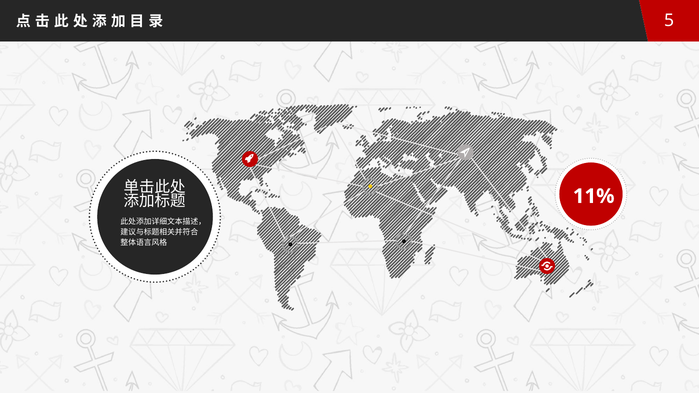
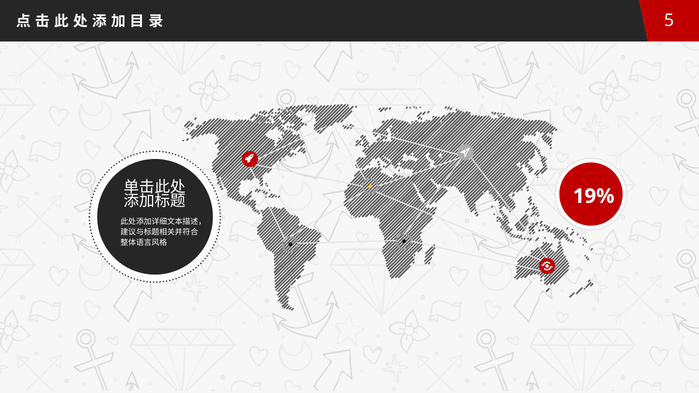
11%: 11% -> 19% (594, 196)
